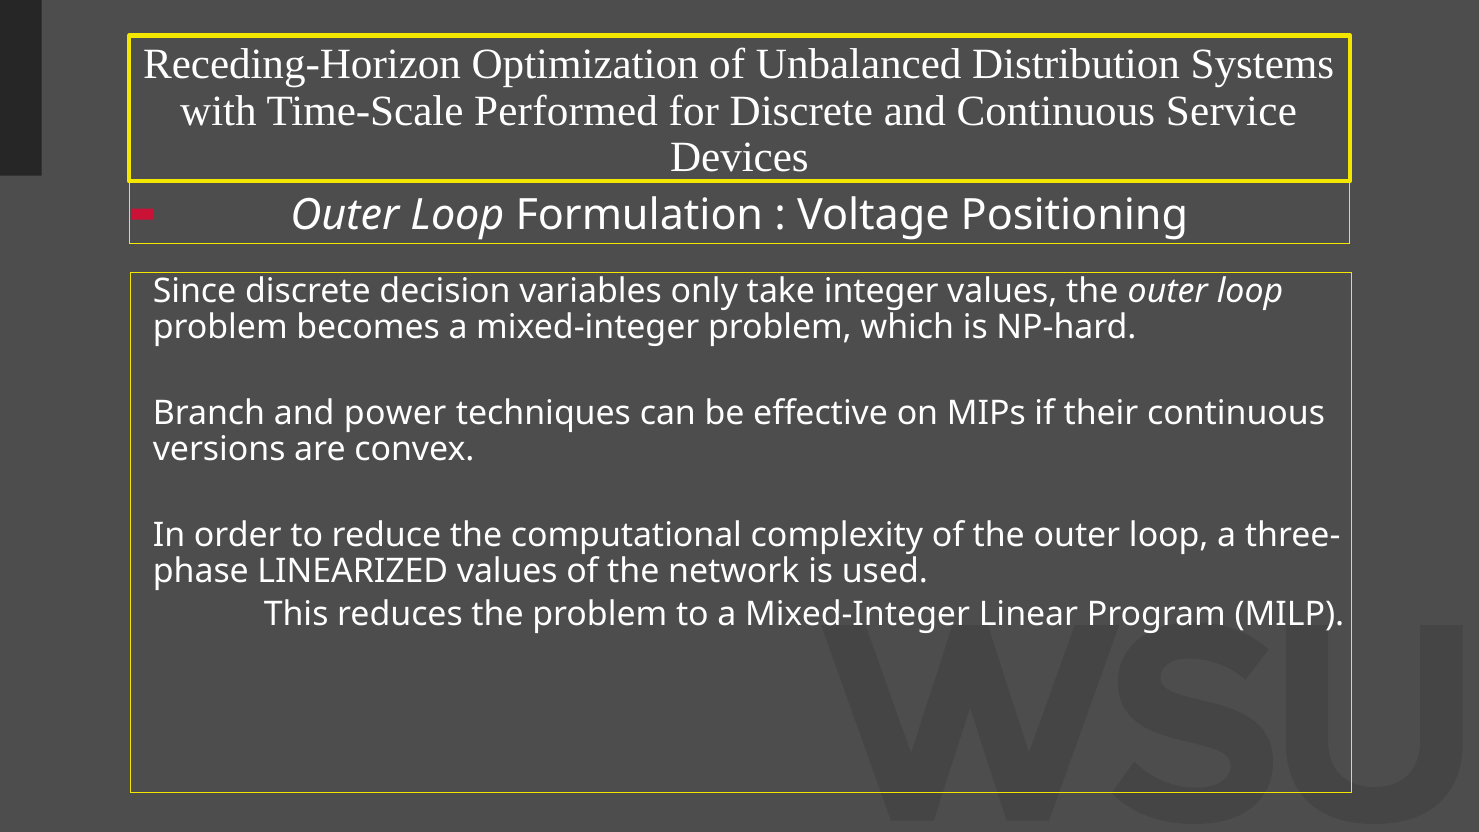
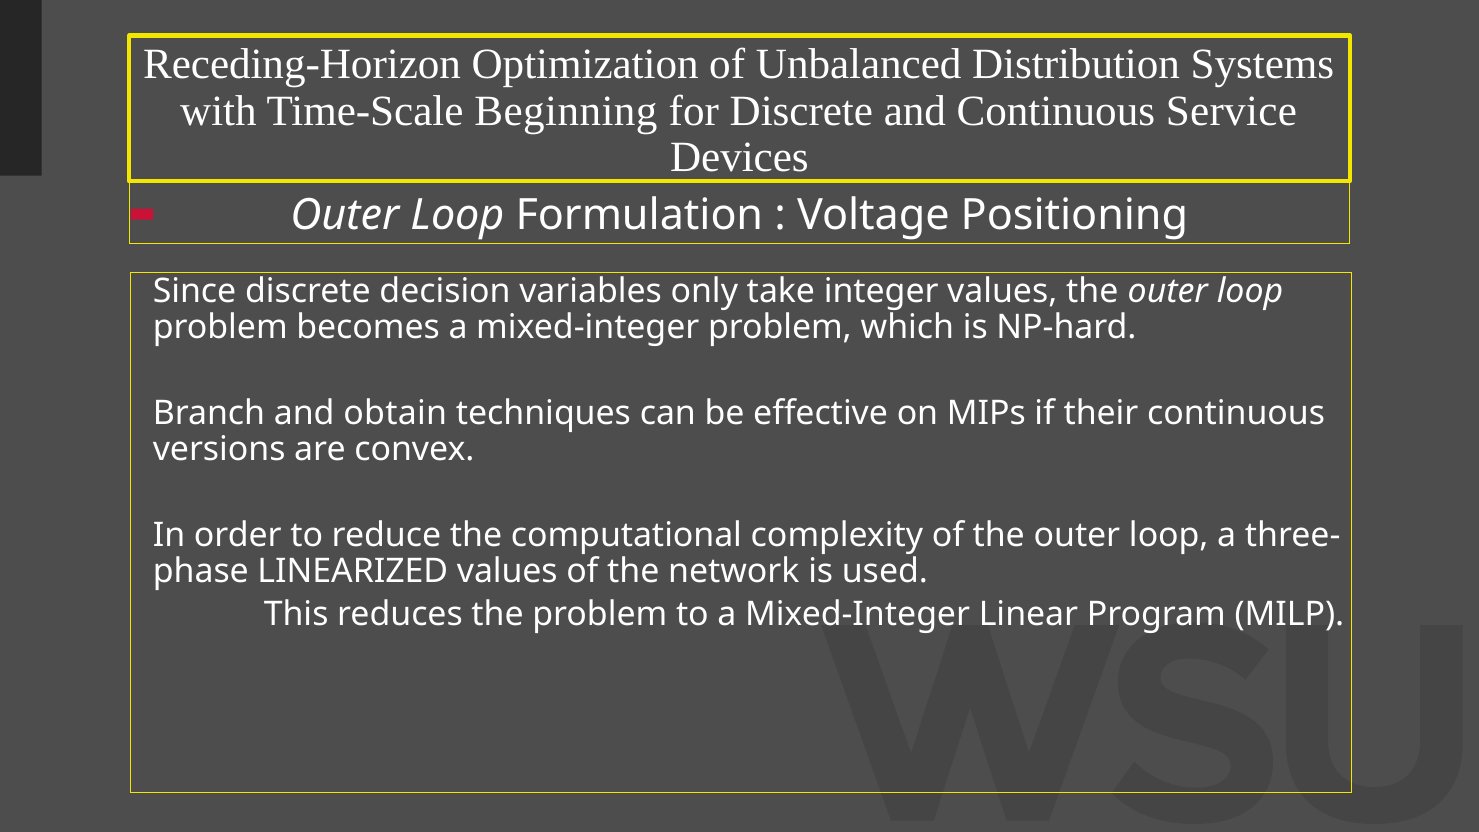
Performed: Performed -> Beginning (566, 111)
power: power -> obtain (395, 413)
